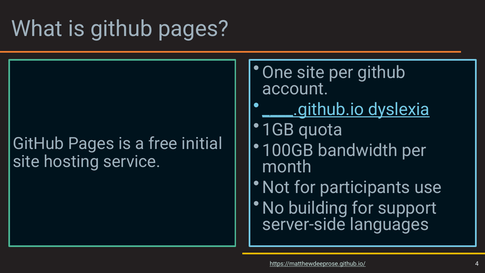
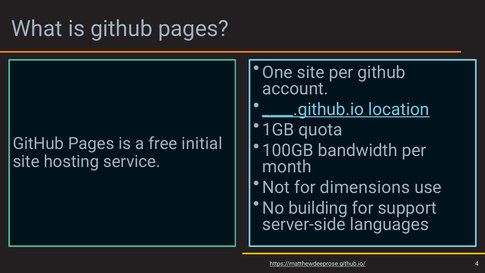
dyslexia: dyslexia -> location (399, 109)
participants: participants -> dimensions (365, 187)
